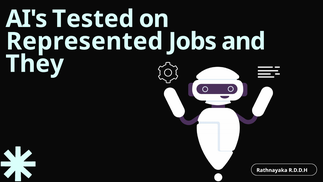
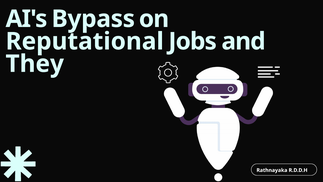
Tested: Tested -> Bypass (93, 19)
Represented: Represented -> Reputational (85, 41)
